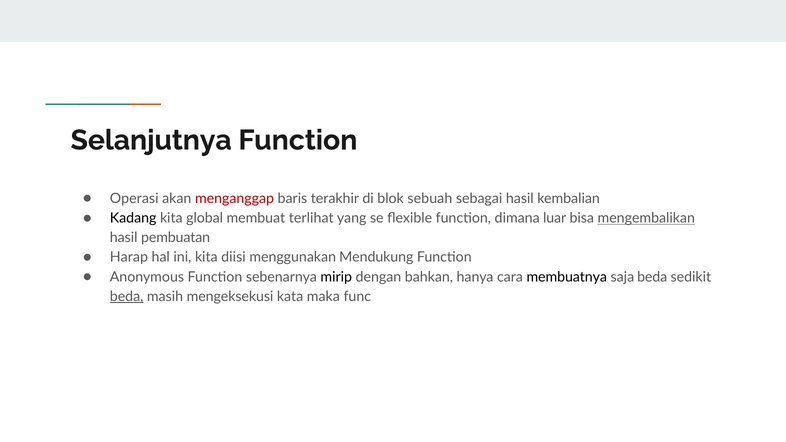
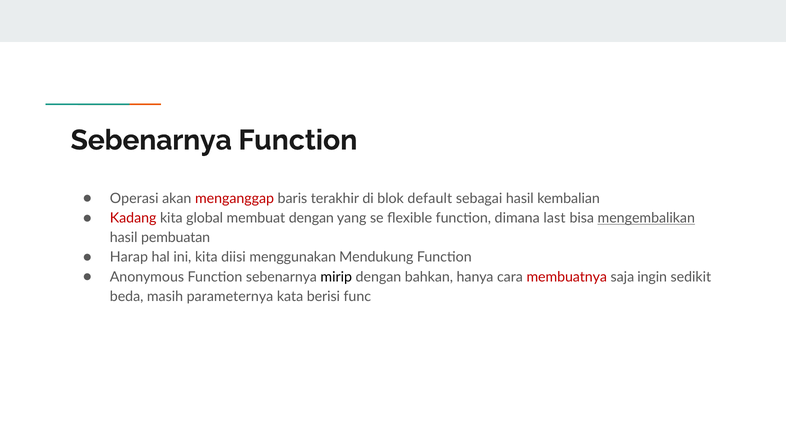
Selanjutnya: Selanjutnya -> Sebenarnya (151, 140)
sebuah: sebuah -> default (430, 199)
Kadang colour: black -> red (133, 218)
membuat terlihat: terlihat -> dengan (311, 218)
luar: luar -> last (555, 218)
membuatnya colour: black -> red (567, 277)
saja beda: beda -> ingin (652, 277)
beda underline: present -> none (127, 297)
mengeksekusi: mengeksekusi -> parameternya (230, 297)
maka: maka -> berisi (323, 297)
